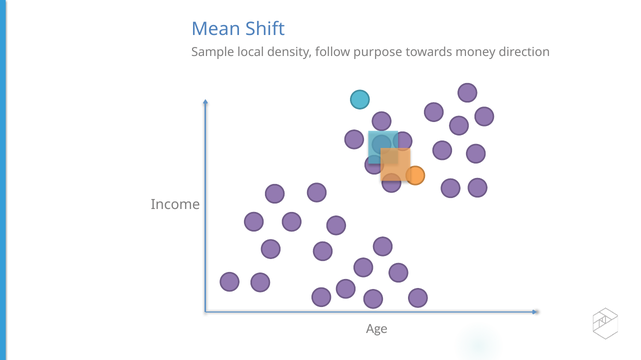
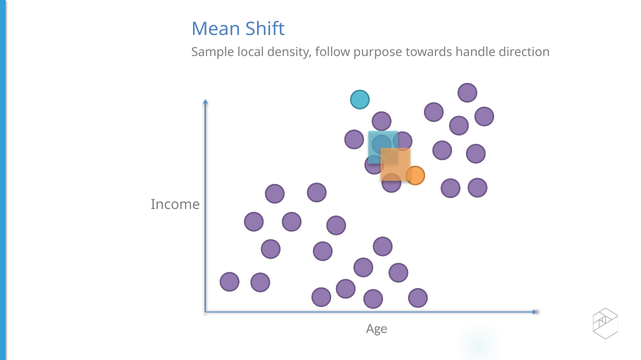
money: money -> handle (475, 52)
